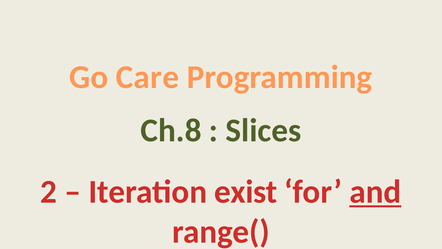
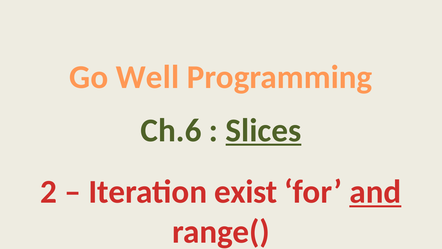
Care: Care -> Well (147, 77)
Ch.8: Ch.8 -> Ch.6 (171, 130)
Slices underline: none -> present (263, 130)
